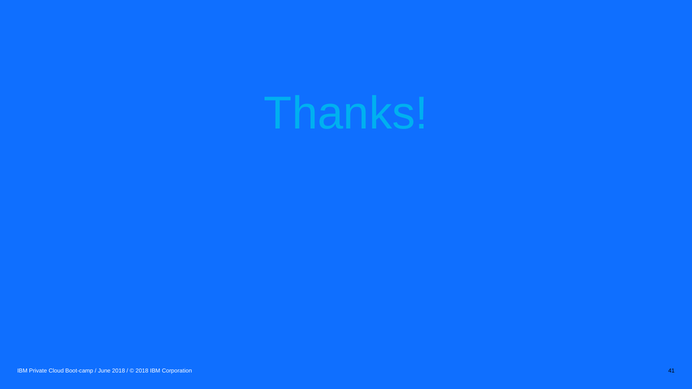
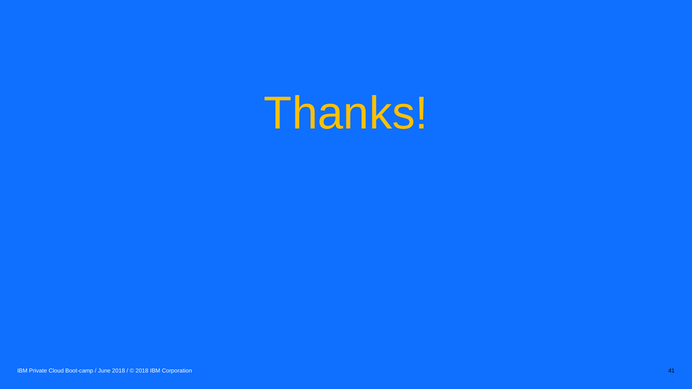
Thanks colour: light blue -> yellow (346, 114)
